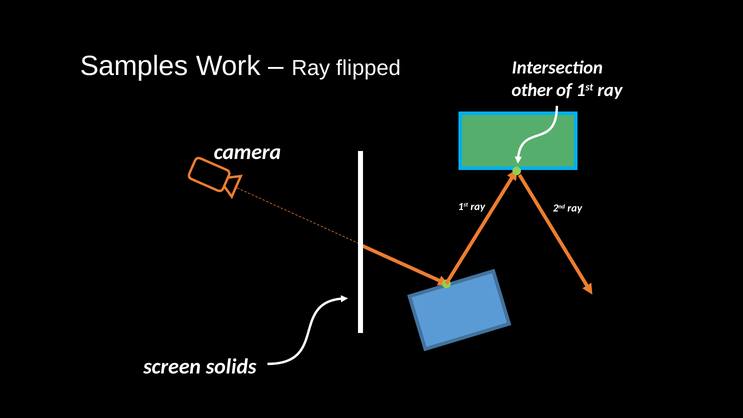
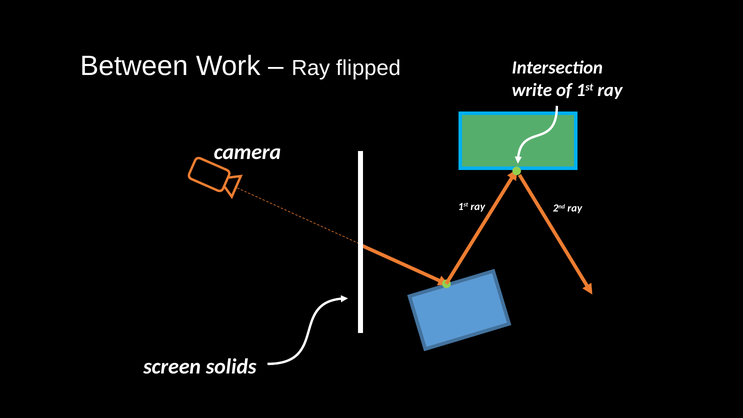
Samples: Samples -> Between (134, 66)
other: other -> write (532, 90)
